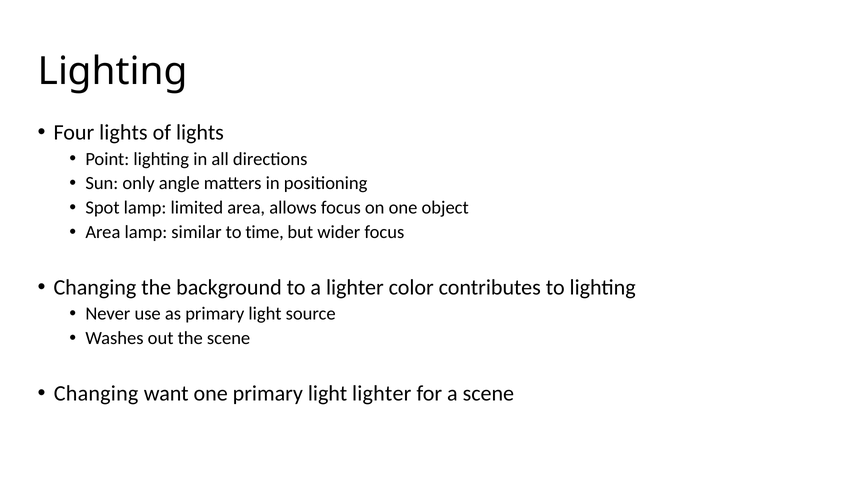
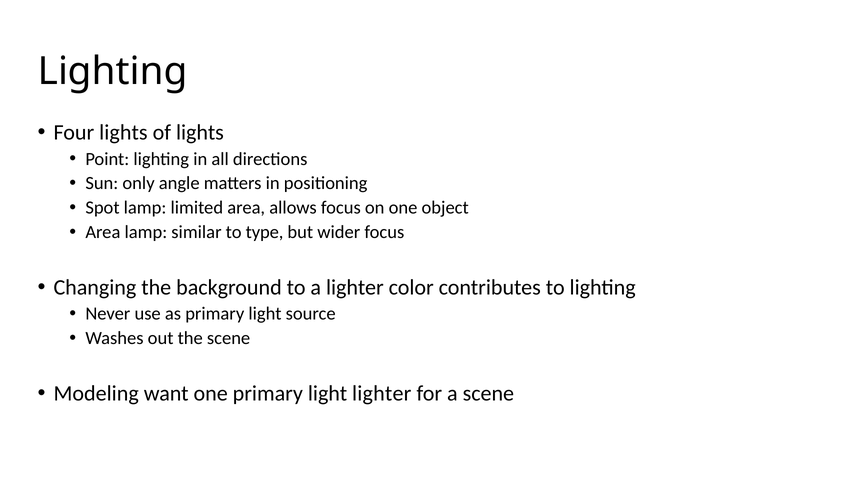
time: time -> type (265, 232)
Changing: Changing -> Modeling (96, 393)
